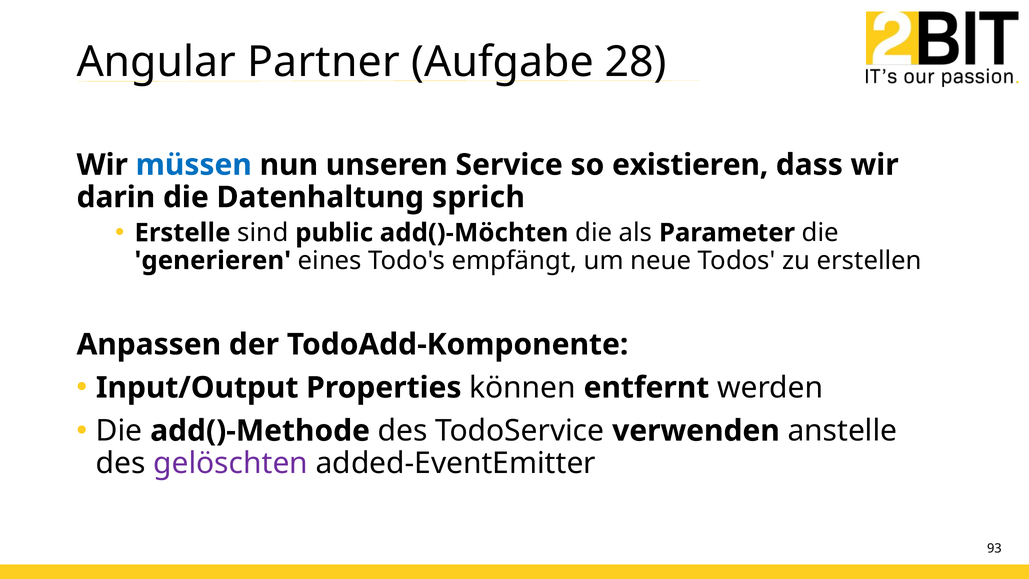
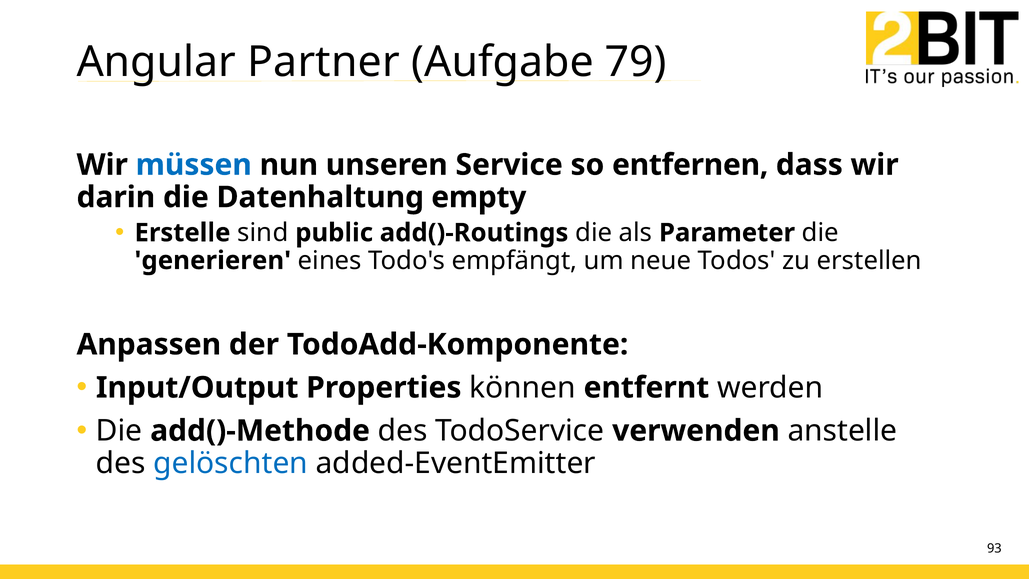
28: 28 -> 79 (636, 62)
existieren: existieren -> entfernen (690, 165)
sprich: sprich -> empty (479, 197)
add()-Möchten: add()-Möchten -> add()-Routings (474, 233)
gelöschten colour: purple -> blue (231, 463)
